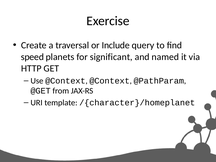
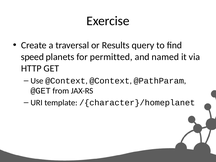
Include: Include -> Results (116, 45)
significant: significant -> permitted (111, 57)
